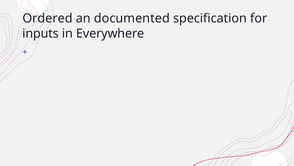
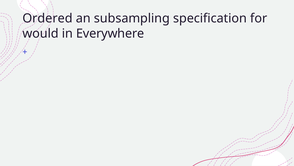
documented: documented -> subsampling (132, 18)
inputs: inputs -> would (40, 33)
